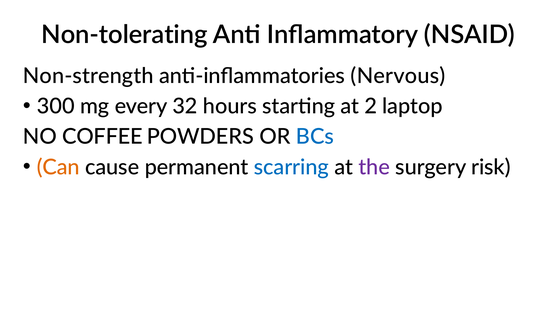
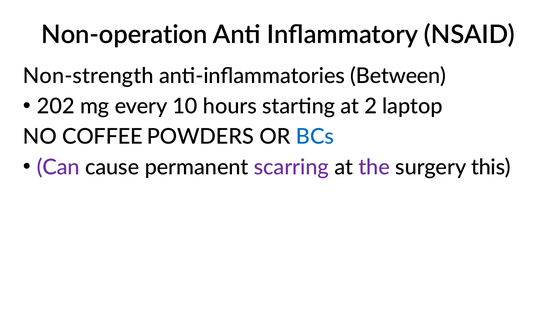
Non-tolerating: Non-tolerating -> Non-operation (124, 35)
Nervous: Nervous -> Between (398, 76)
300: 300 -> 202 (56, 106)
32: 32 -> 10 (185, 106)
Can colour: orange -> purple (58, 167)
scarring colour: blue -> purple (291, 167)
risk: risk -> this (491, 167)
